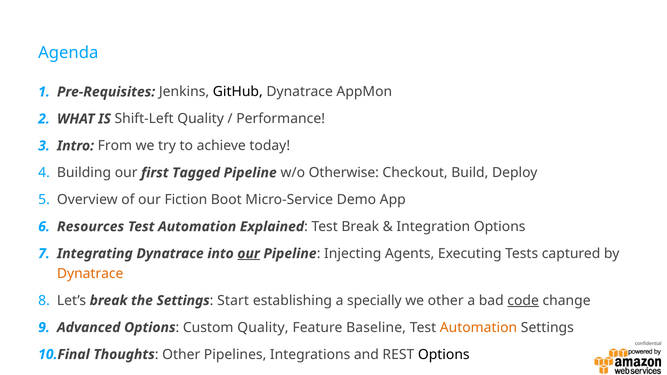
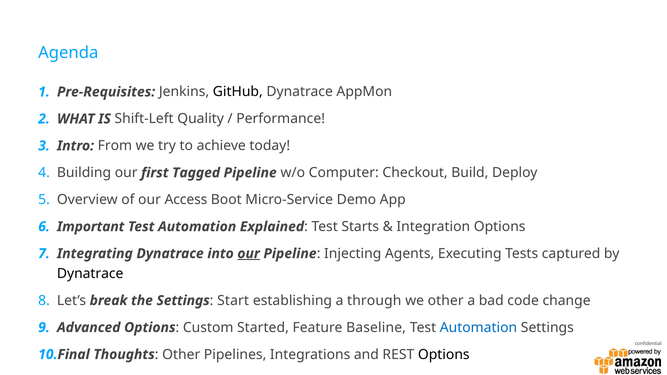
Otherwise: Otherwise -> Computer (344, 173)
Fiction: Fiction -> Access (186, 200)
Resources: Resources -> Important (91, 227)
Test Break: Break -> Starts (360, 227)
Dynatrace colour: orange -> black (90, 274)
specially: specially -> through (374, 301)
code underline: present -> none (523, 301)
Custom Quality: Quality -> Started (263, 328)
Automation colour: orange -> blue (478, 328)
